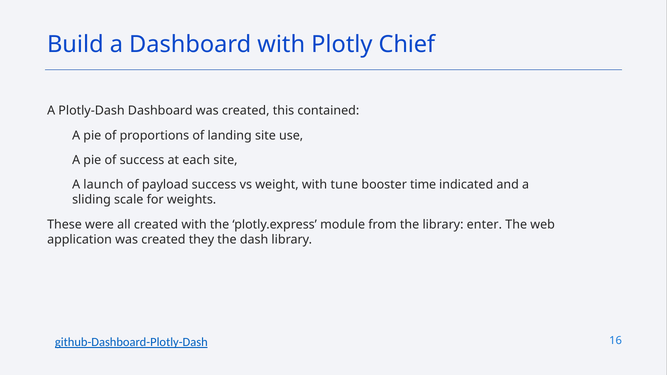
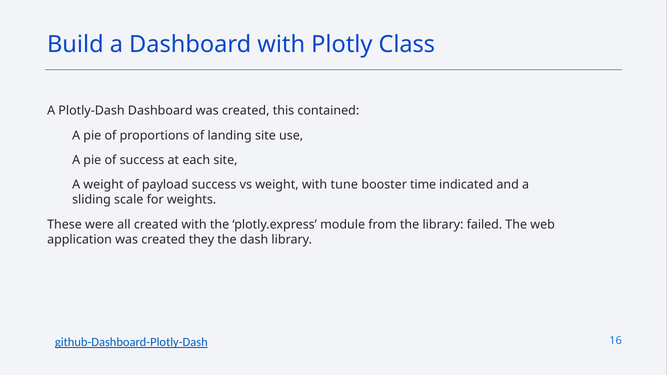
Chief: Chief -> Class (407, 45)
A launch: launch -> weight (103, 185)
enter: enter -> failed (484, 225)
